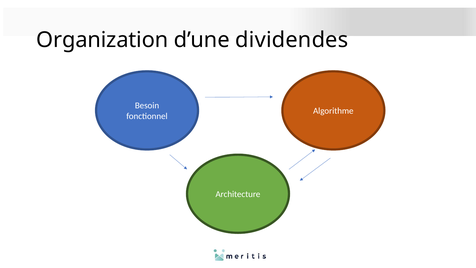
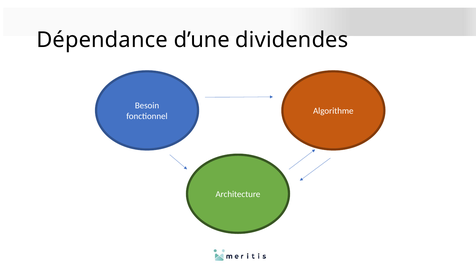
Organization: Organization -> Dépendance (102, 40)
